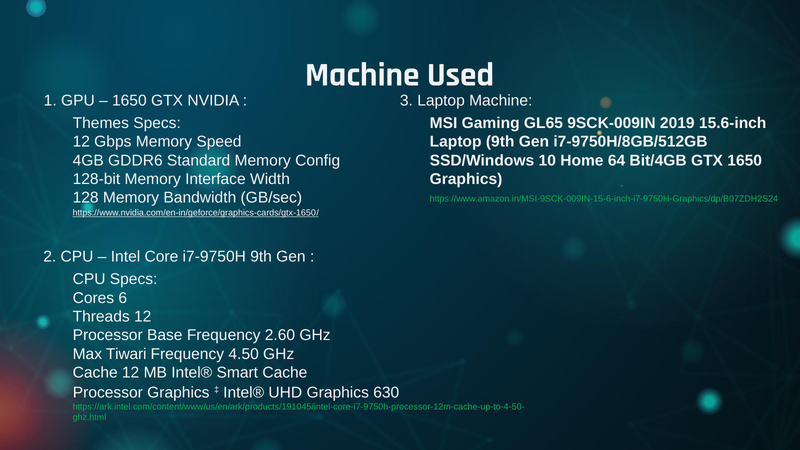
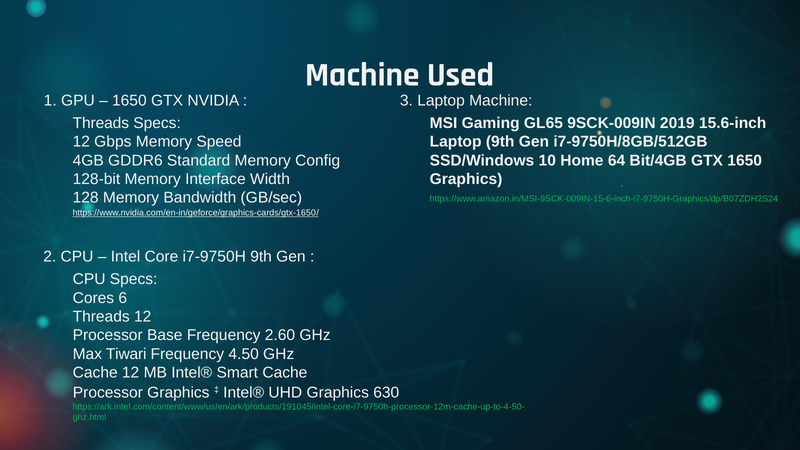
Themes: Themes -> Threads (101, 123)
